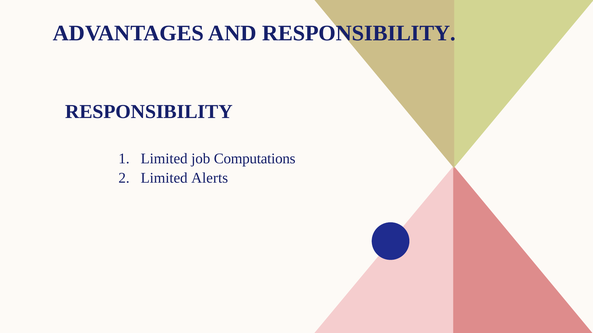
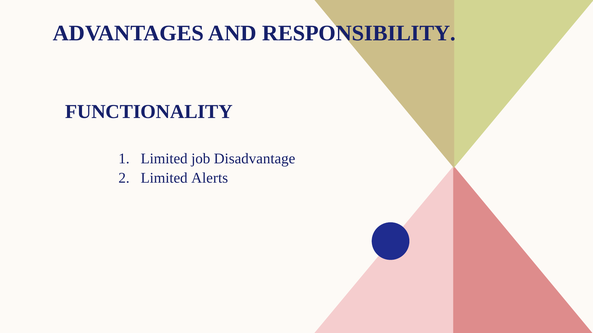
RESPONSIBILITY: RESPONSIBILITY -> FUNCTIONALITY (149, 112)
Computations: Computations -> Disadvantage (255, 159)
